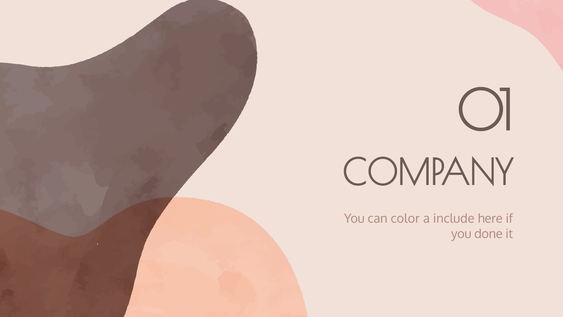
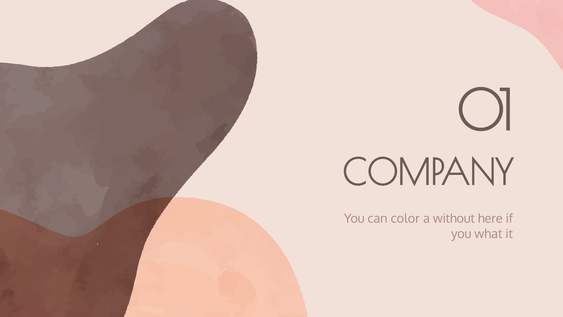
include: include -> without (454, 219)
done: done -> what (488, 234)
